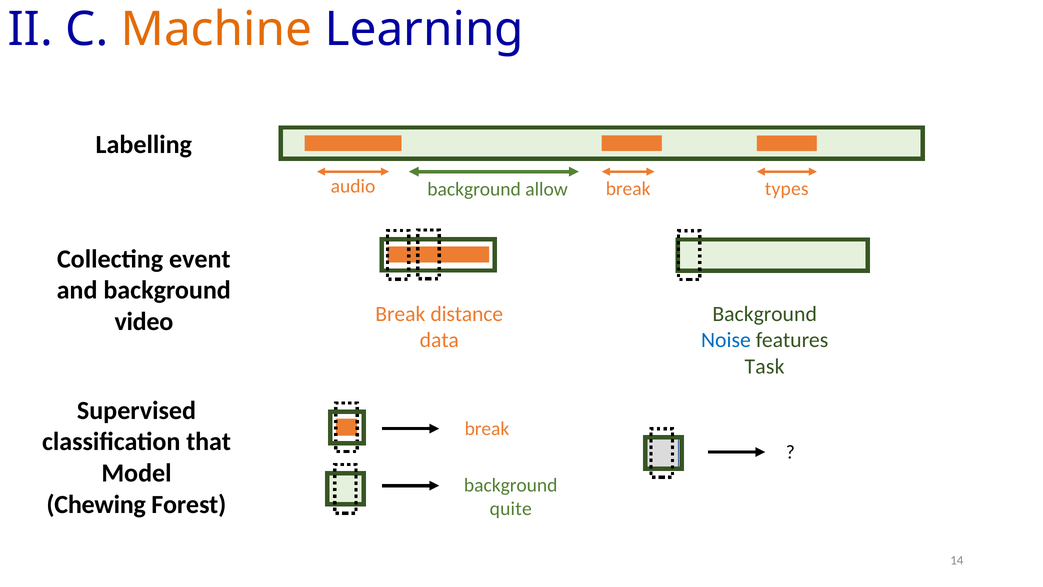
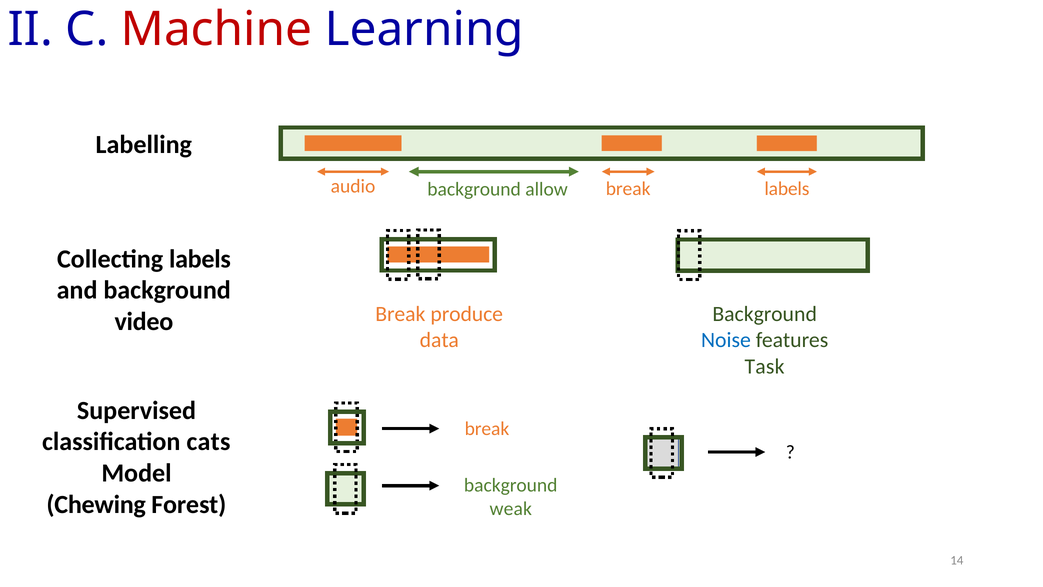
Machine colour: orange -> red (217, 29)
break types: types -> labels (787, 188)
Collecting event: event -> labels (200, 259)
distance: distance -> produce (467, 314)
that: that -> cats (208, 442)
quite: quite -> weak (511, 508)
